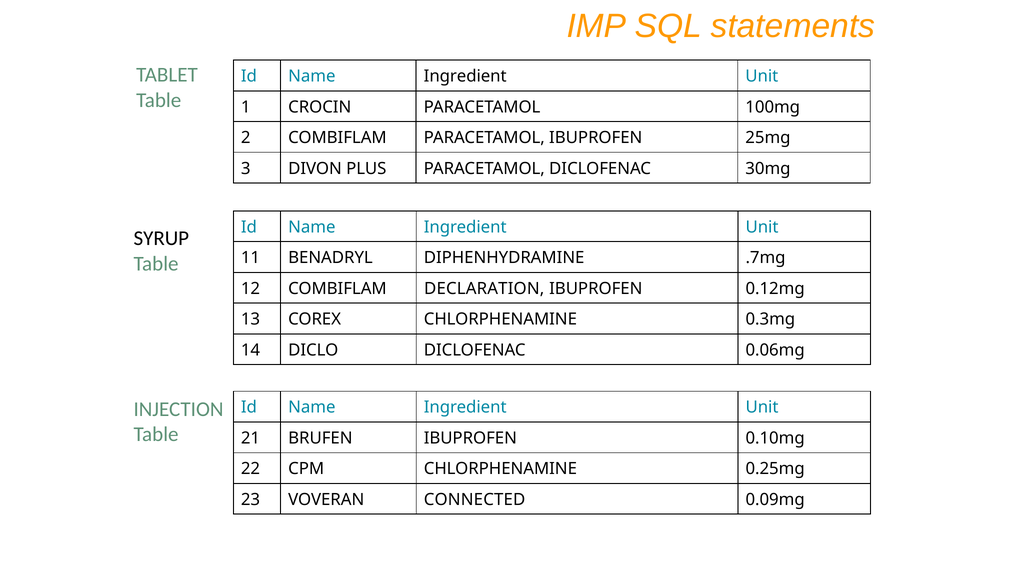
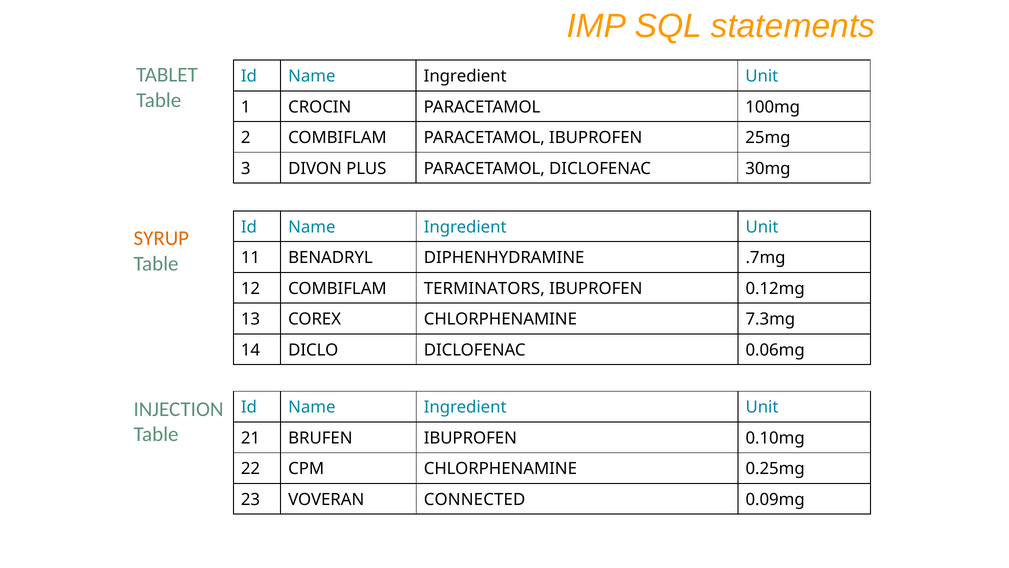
SYRUP colour: black -> orange (161, 238)
DECLARATION: DECLARATION -> TERMINATORS (484, 288)
0.3mg: 0.3mg -> 7.3mg (770, 319)
